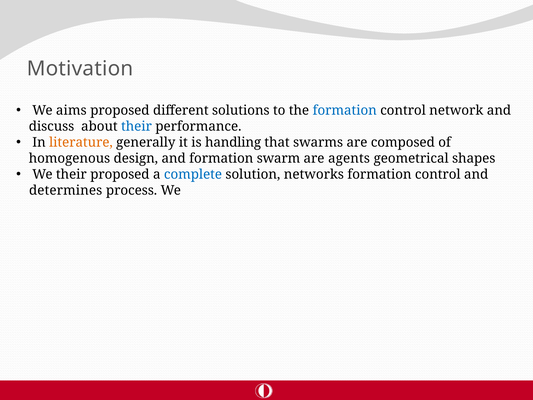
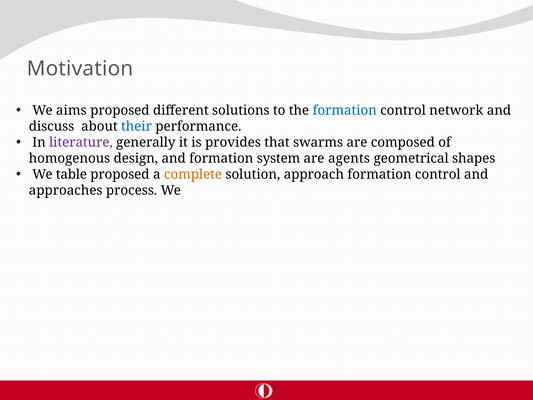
literature colour: orange -> purple (81, 142)
handling: handling -> provides (233, 142)
swarm: swarm -> system (278, 158)
We their: their -> table (71, 174)
complete colour: blue -> orange (193, 174)
networks: networks -> approach (314, 174)
determines: determines -> approaches (66, 190)
